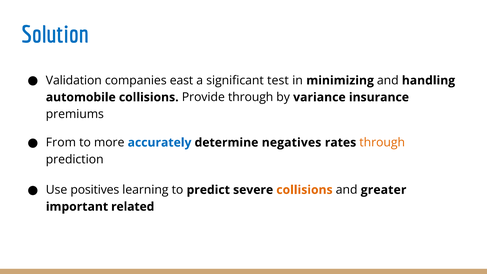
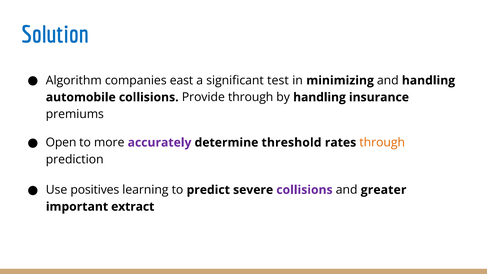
Validation: Validation -> Algorithm (74, 80)
by variance: variance -> handling (319, 97)
From: From -> Open (61, 143)
accurately colour: blue -> purple (160, 143)
negatives: negatives -> threshold (292, 143)
collisions colour: orange -> purple (304, 190)
related: related -> extract (133, 207)
